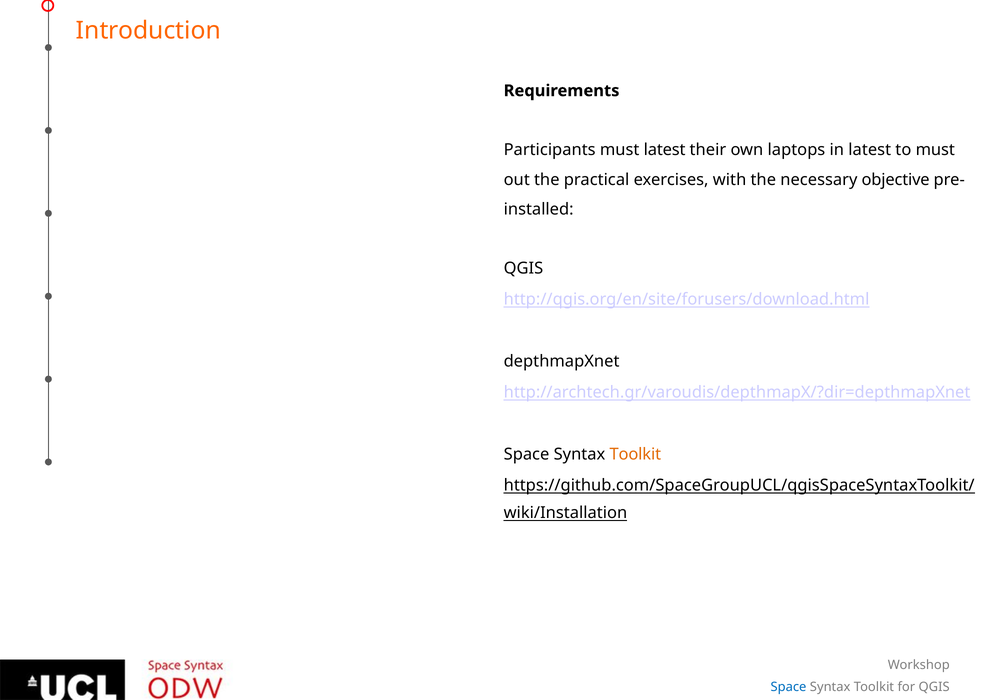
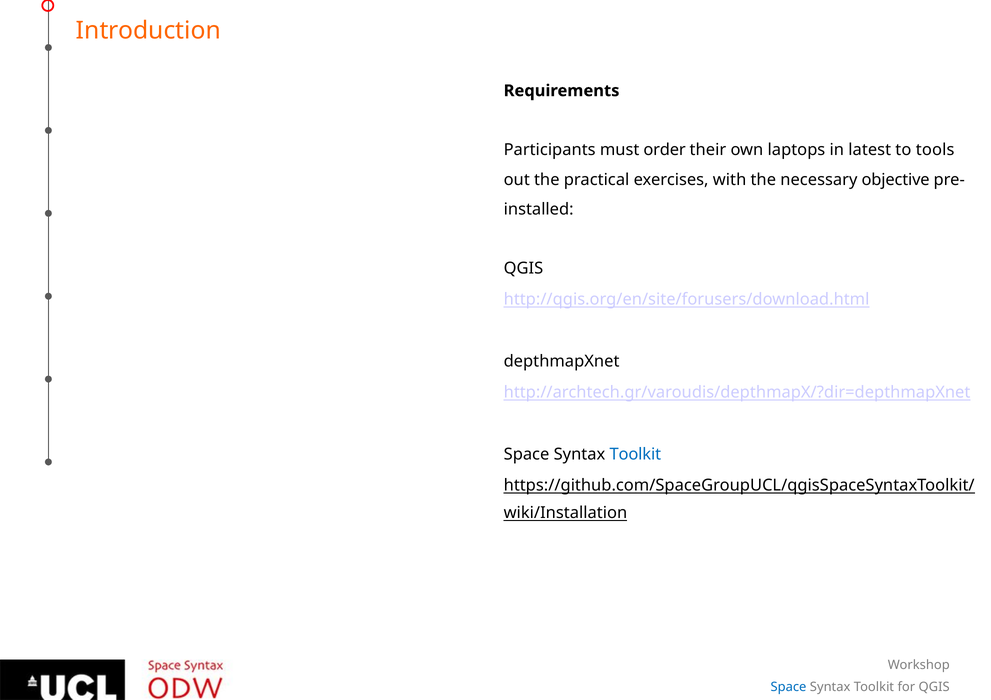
must latest: latest -> order (665, 150)
to must: must -> tools (935, 150)
Toolkit colour: orange -> blue (635, 455)
